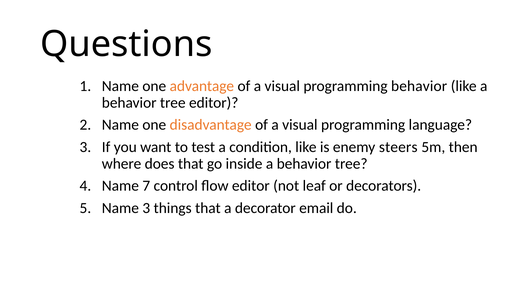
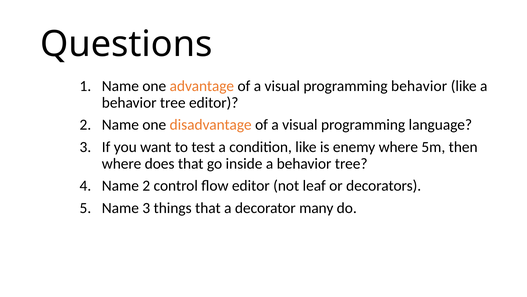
enemy steers: steers -> where (398, 147)
Name 7: 7 -> 2 (146, 185)
email: email -> many (316, 208)
